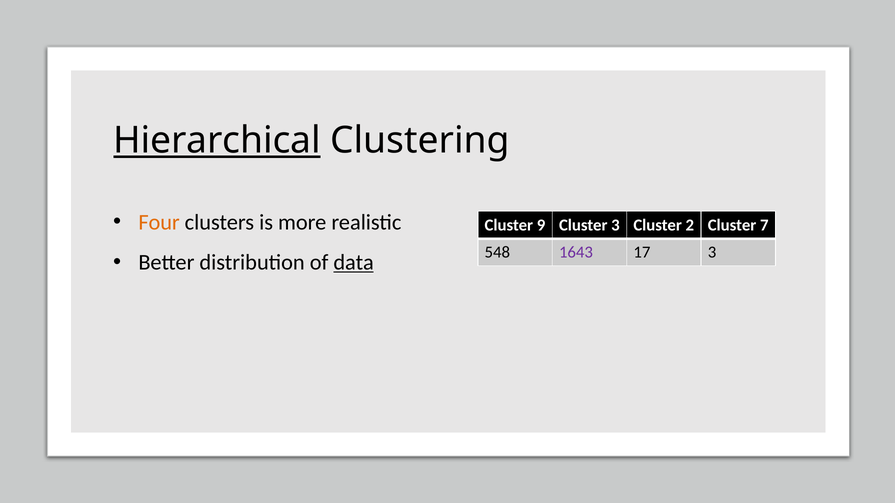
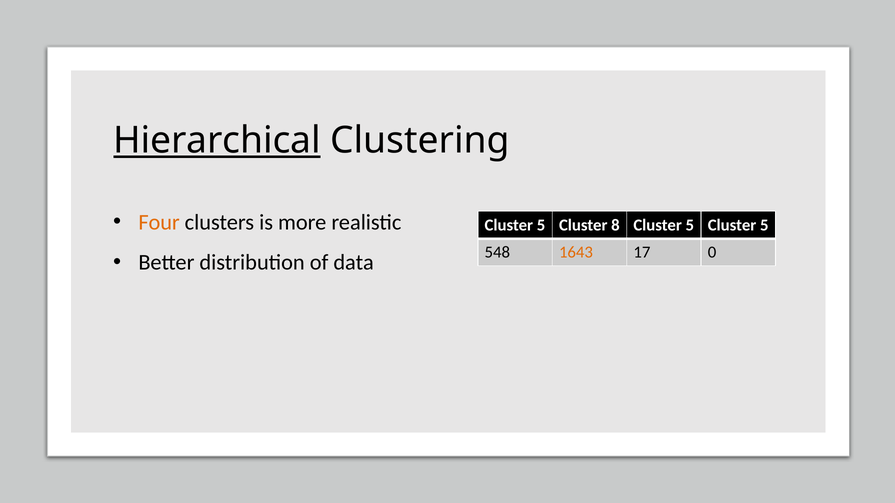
9: 9 -> 5 (541, 225)
Cluster 3: 3 -> 8 (615, 225)
2: 2 -> 5 (690, 225)
7: 7 -> 5 (764, 225)
1643 colour: purple -> orange (576, 253)
17 3: 3 -> 0 (712, 253)
data underline: present -> none (354, 263)
